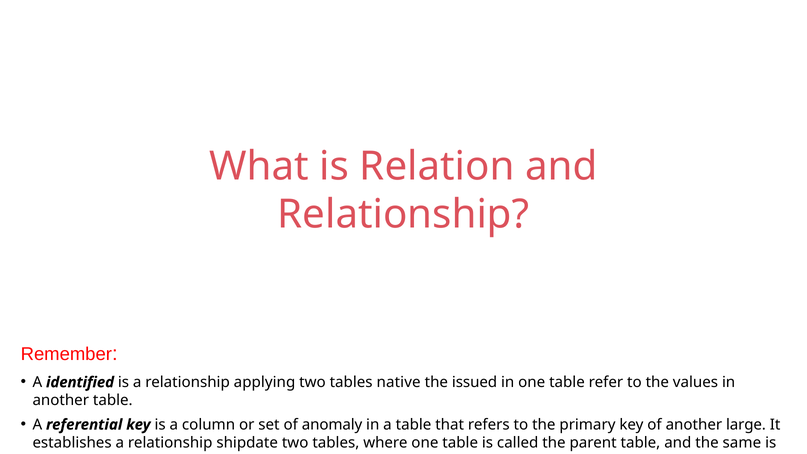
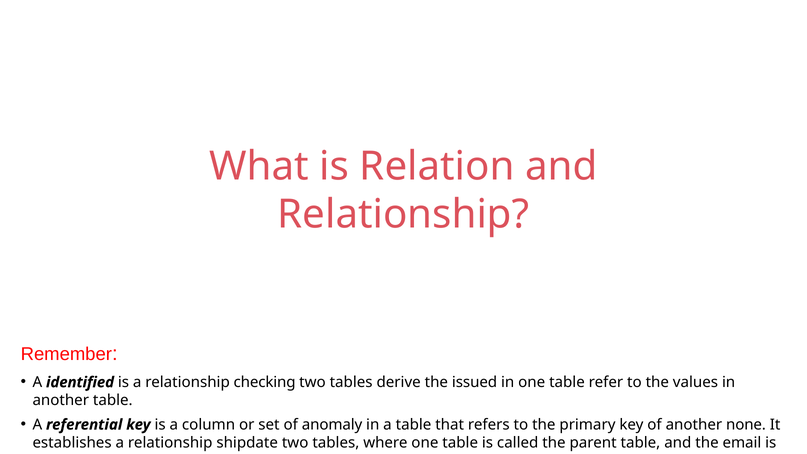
applying: applying -> checking (265, 382)
native: native -> derive (399, 382)
large: large -> none (746, 425)
same: same -> email (742, 443)
